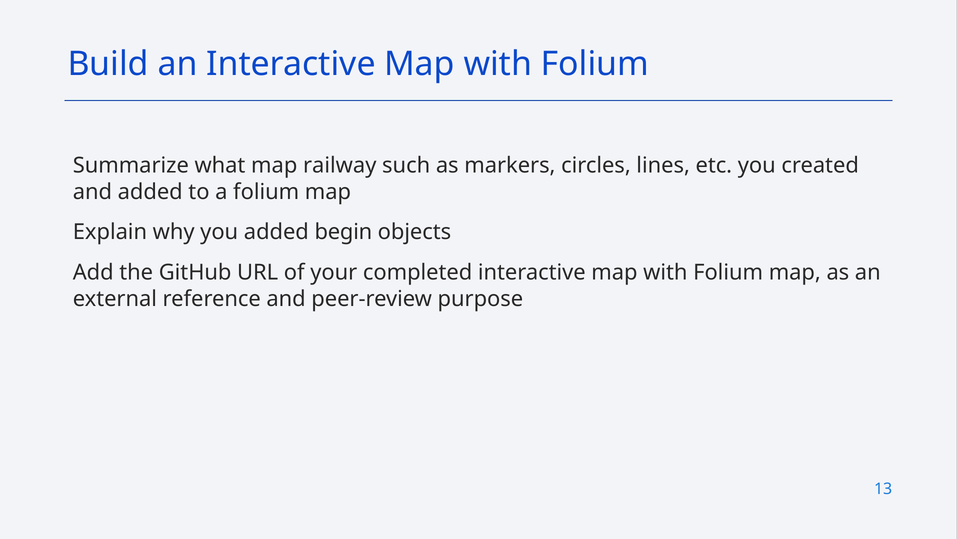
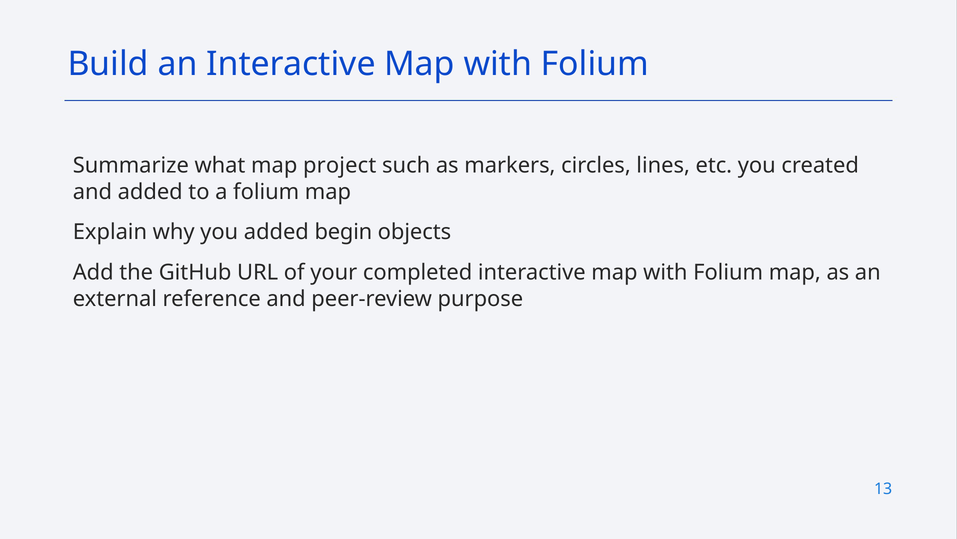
railway: railway -> project (340, 165)
